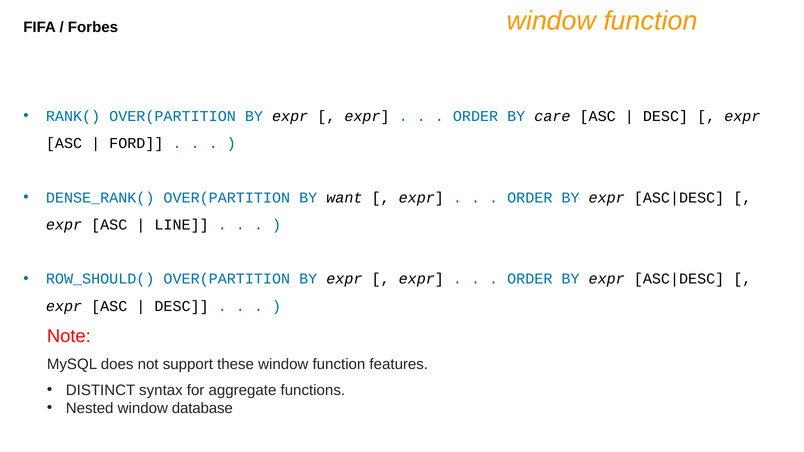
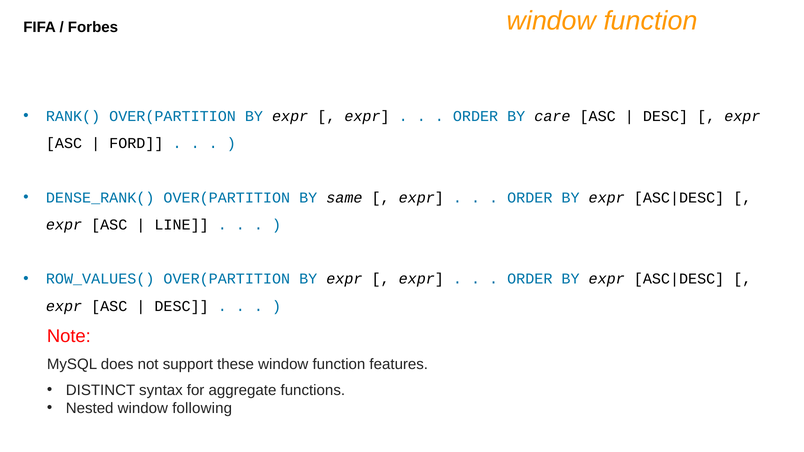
want: want -> same (344, 198)
ROW_SHOULD(: ROW_SHOULD( -> ROW_VALUES( (100, 279)
database: database -> following (202, 408)
